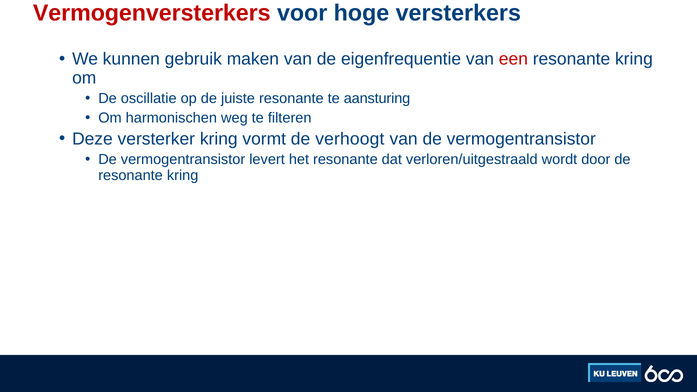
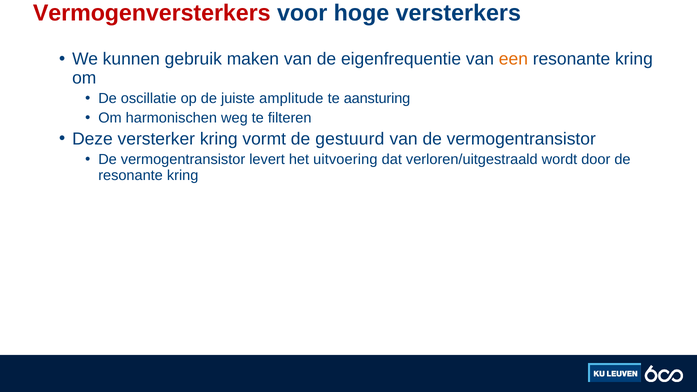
een colour: red -> orange (513, 59)
juiste resonante: resonante -> amplitude (291, 99)
verhoogt: verhoogt -> gestuurd (350, 139)
het resonante: resonante -> uitvoering (345, 160)
